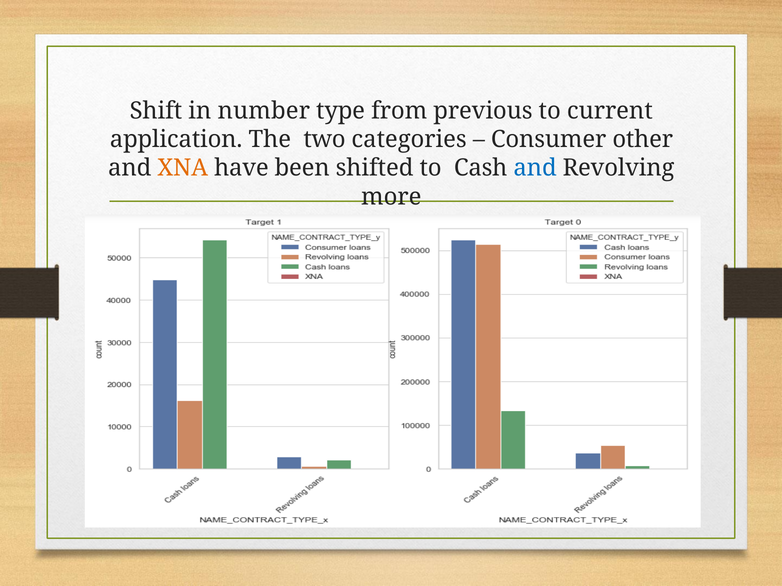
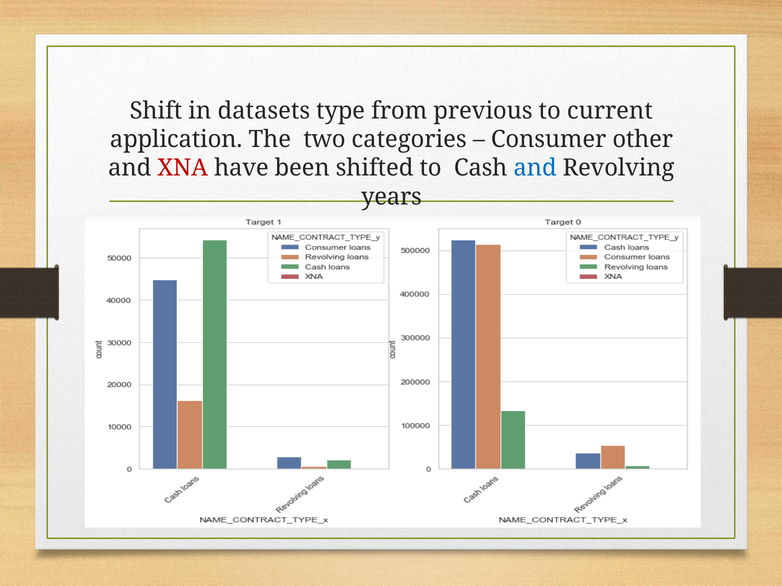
number: number -> datasets (264, 111)
XNA colour: orange -> red (183, 168)
more: more -> years (391, 197)
